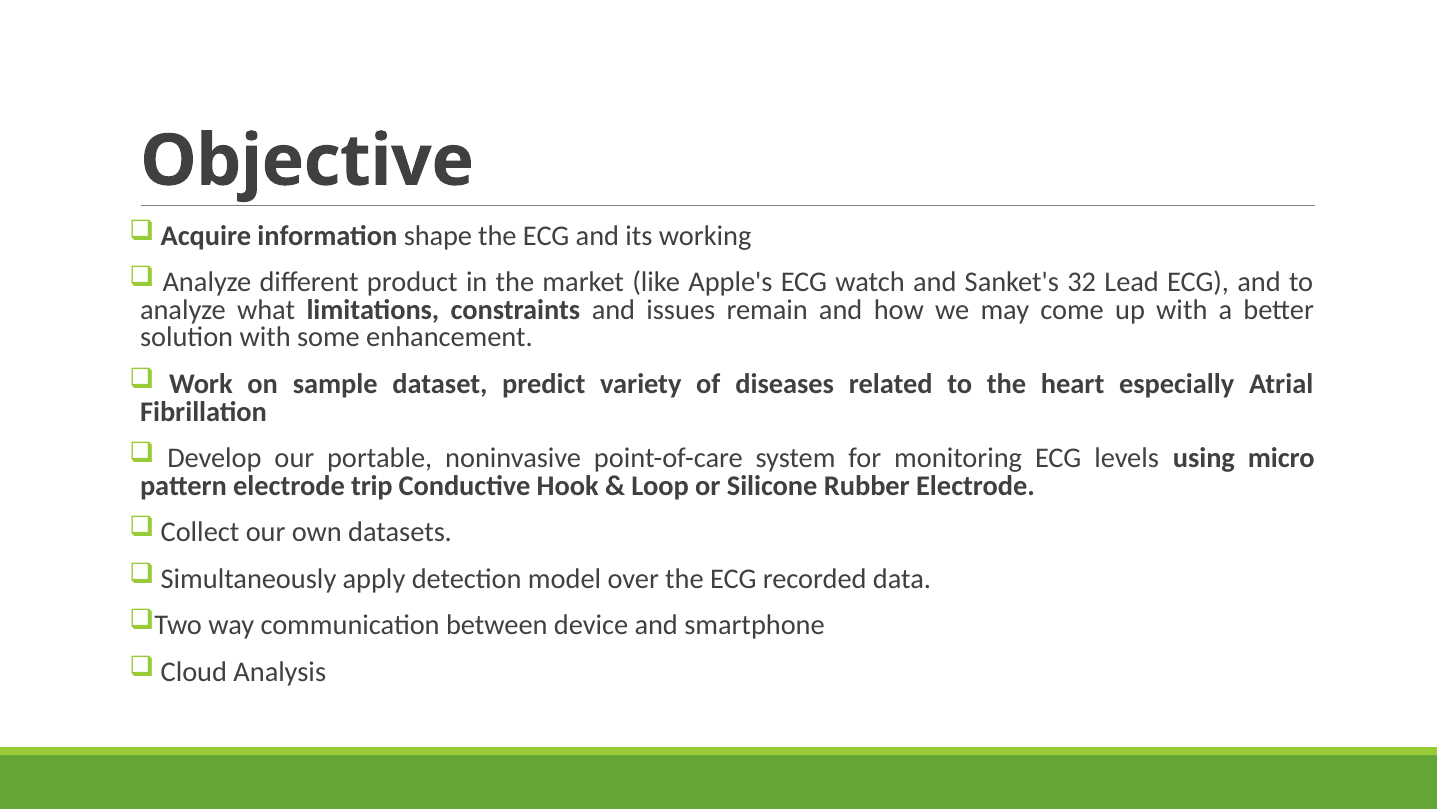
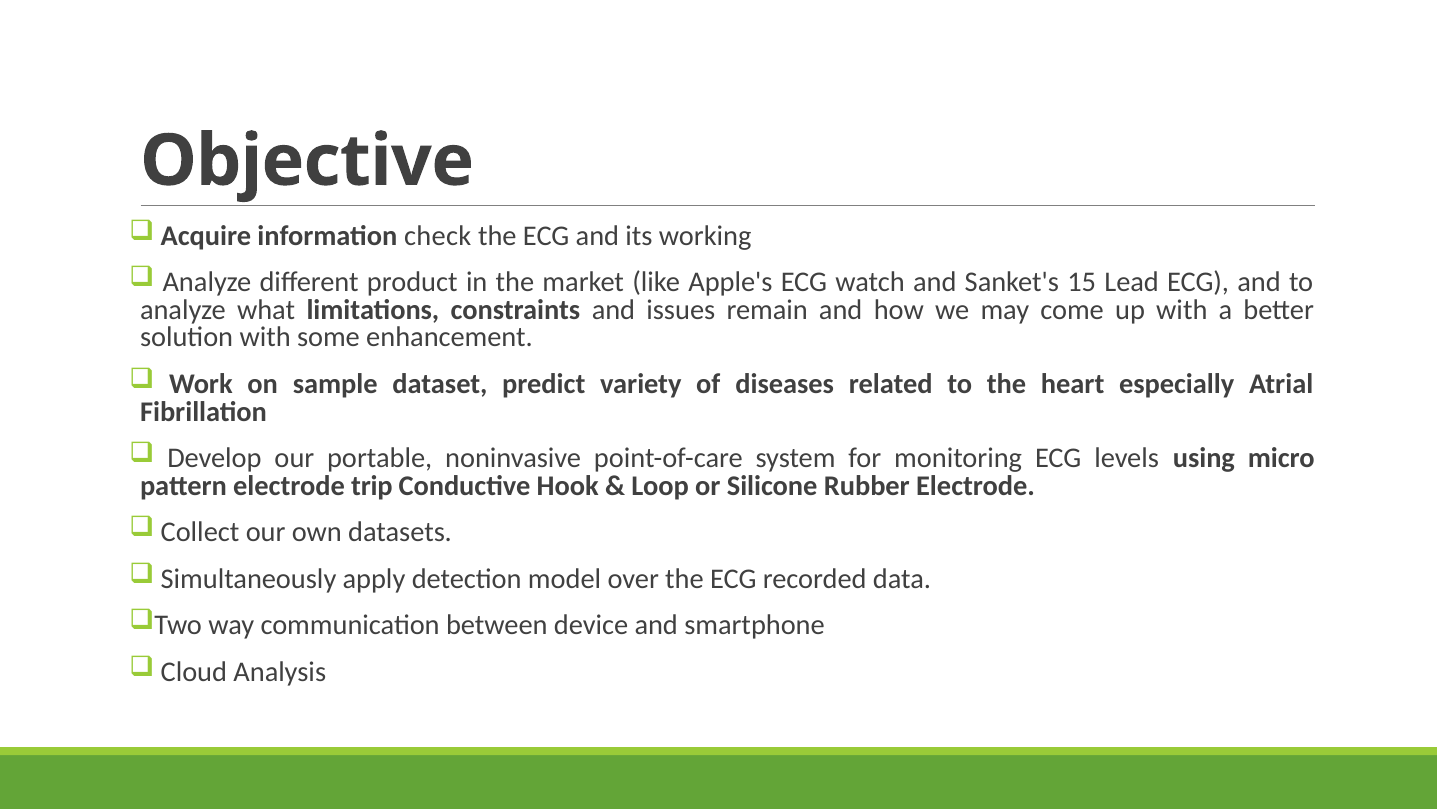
shape: shape -> check (438, 236)
32: 32 -> 15 (1082, 282)
